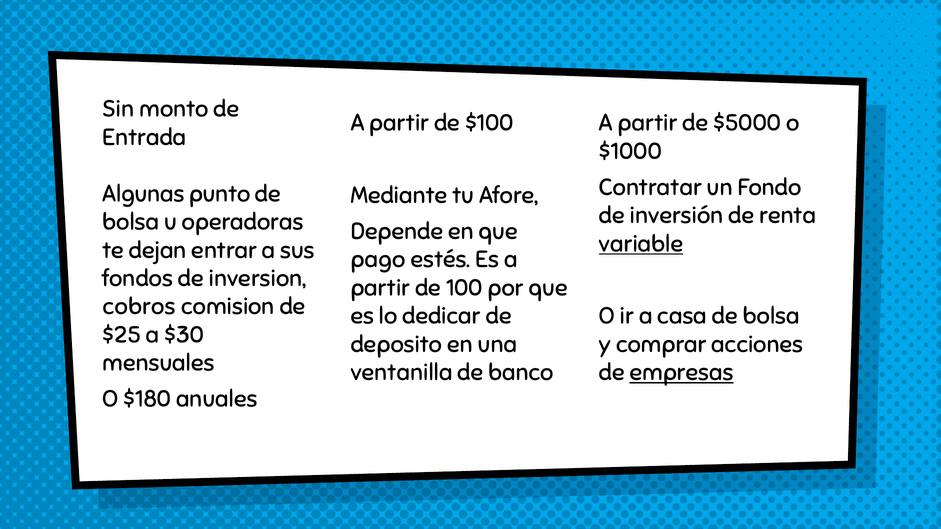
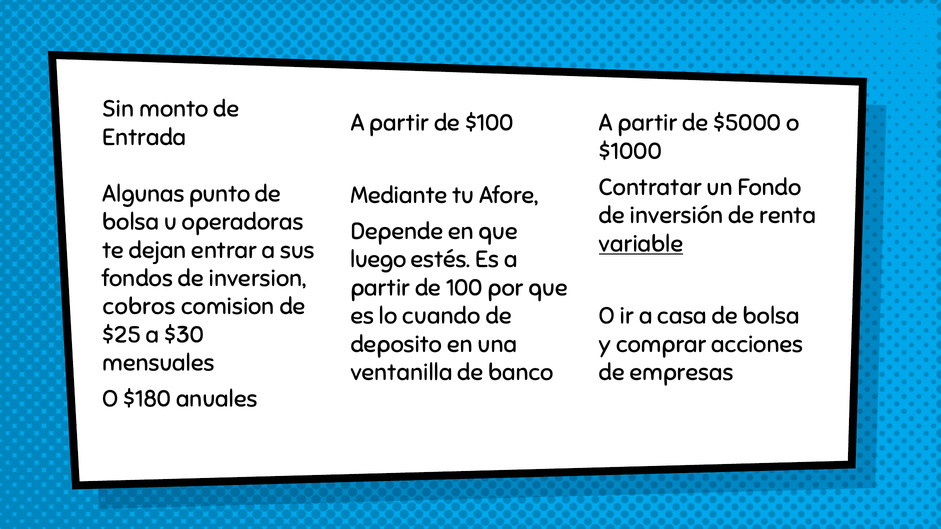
pago: pago -> luego (378, 260)
dedicar: dedicar -> cuando (442, 316)
empresas underline: present -> none (682, 373)
